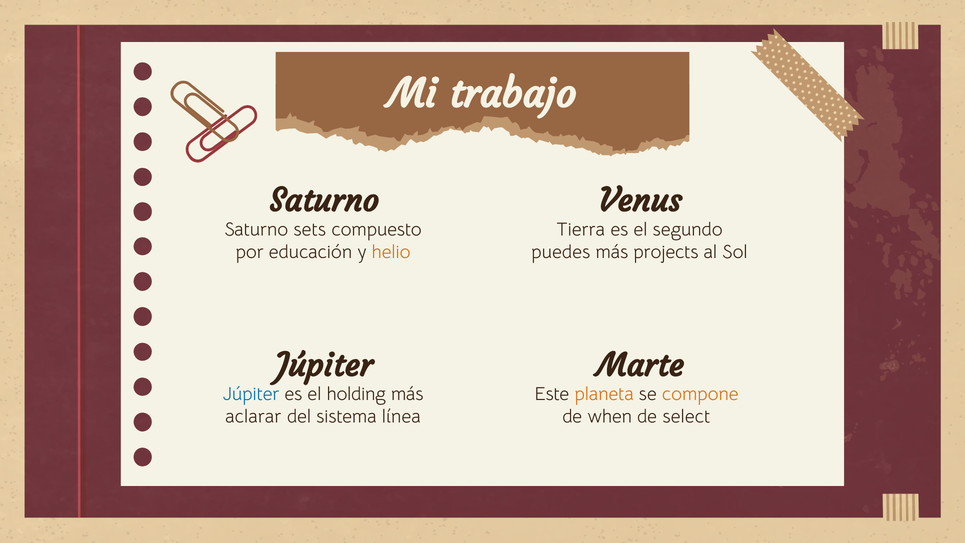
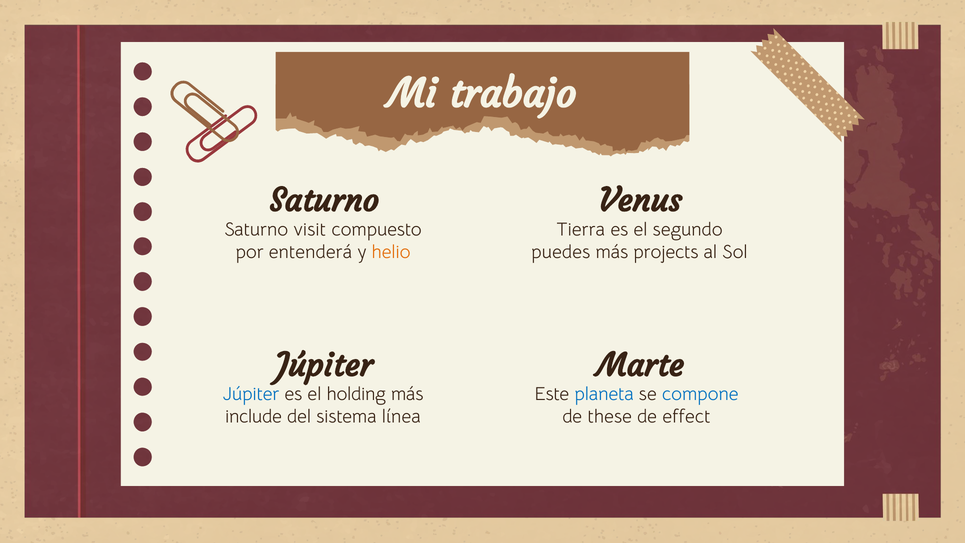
sets: sets -> visit (310, 229)
educación: educación -> entenderá (310, 252)
planeta colour: orange -> blue (604, 394)
compone colour: orange -> blue (700, 394)
aclarar: aclarar -> include (254, 417)
when: when -> these (610, 417)
select: select -> effect (686, 417)
